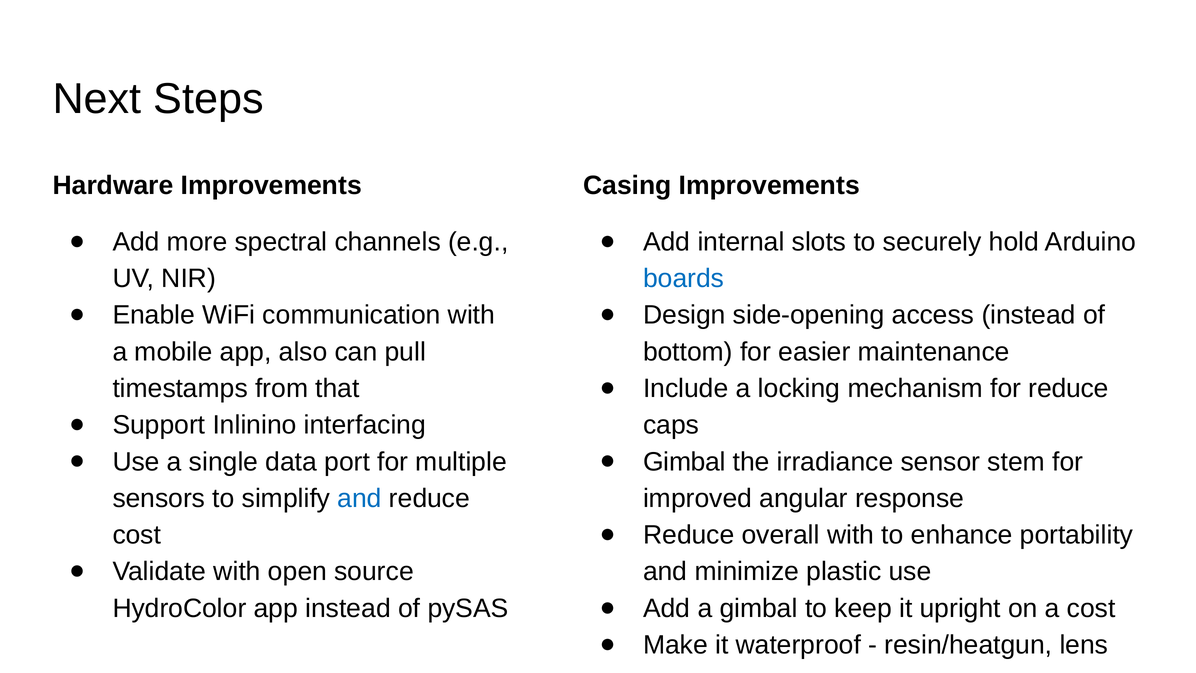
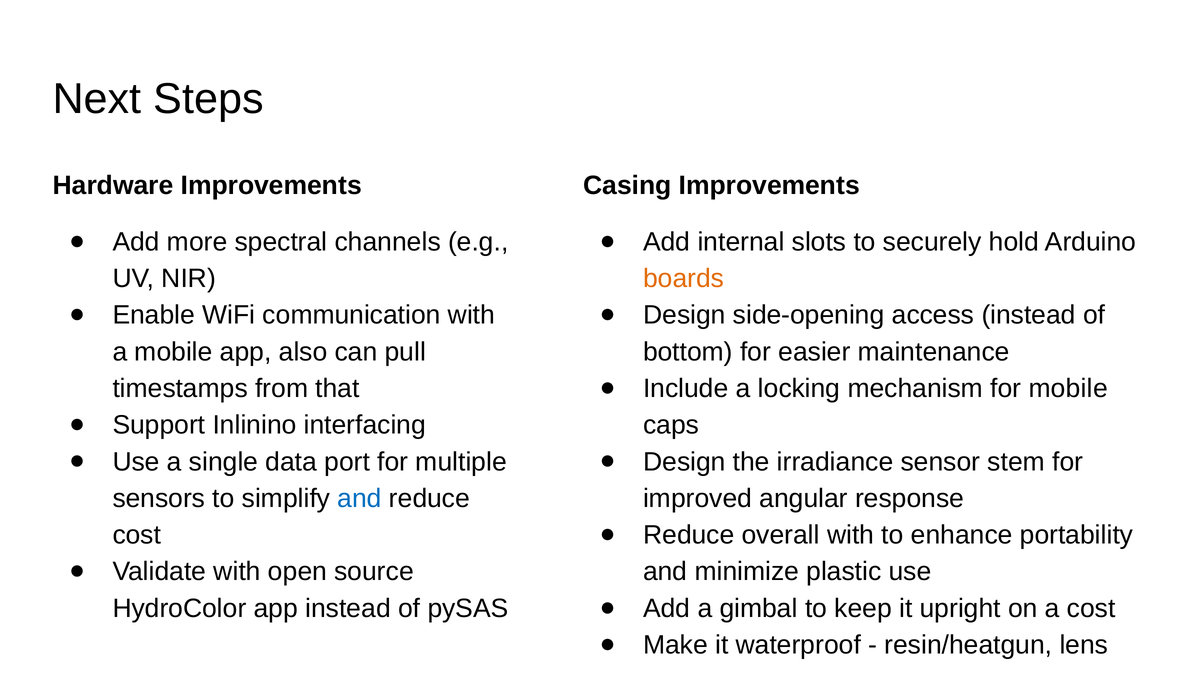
boards colour: blue -> orange (684, 278)
for reduce: reduce -> mobile (1068, 388)
Gimbal: Gimbal -> Design (684, 462)
